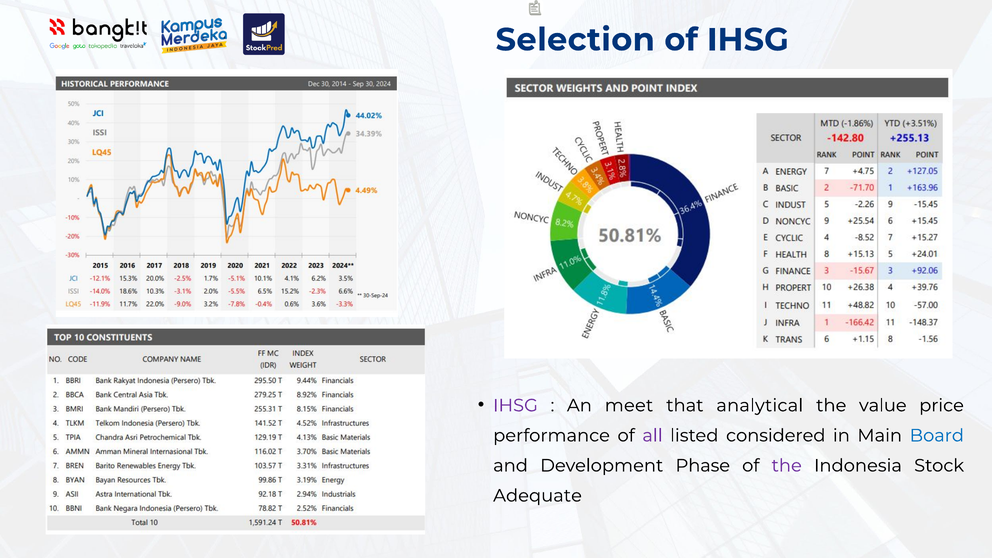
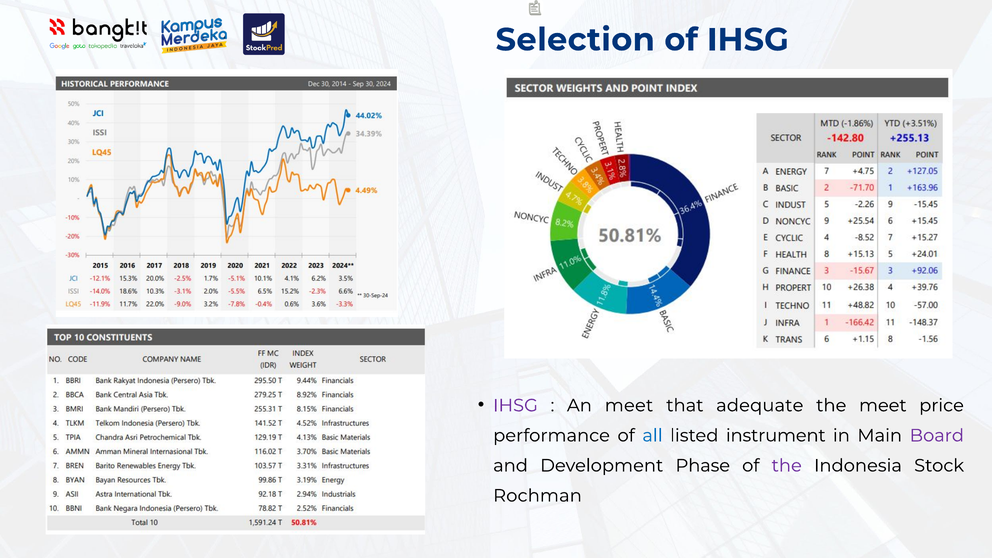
analytical: analytical -> adequate (760, 405)
the value: value -> meet (883, 405)
all colour: purple -> blue (652, 436)
considered: considered -> instrument (776, 436)
Board colour: blue -> purple (937, 436)
Adequate: Adequate -> Rochman (537, 496)
